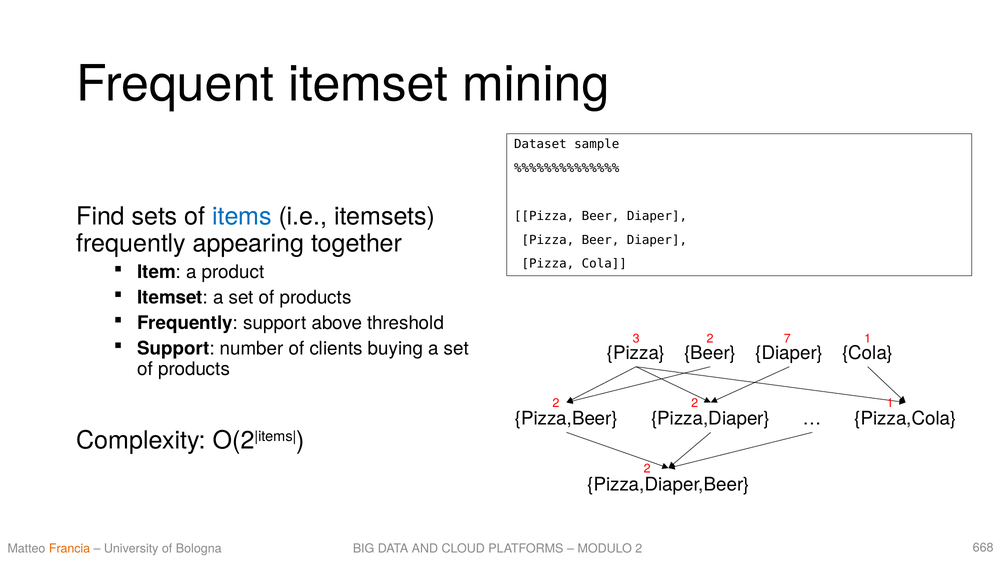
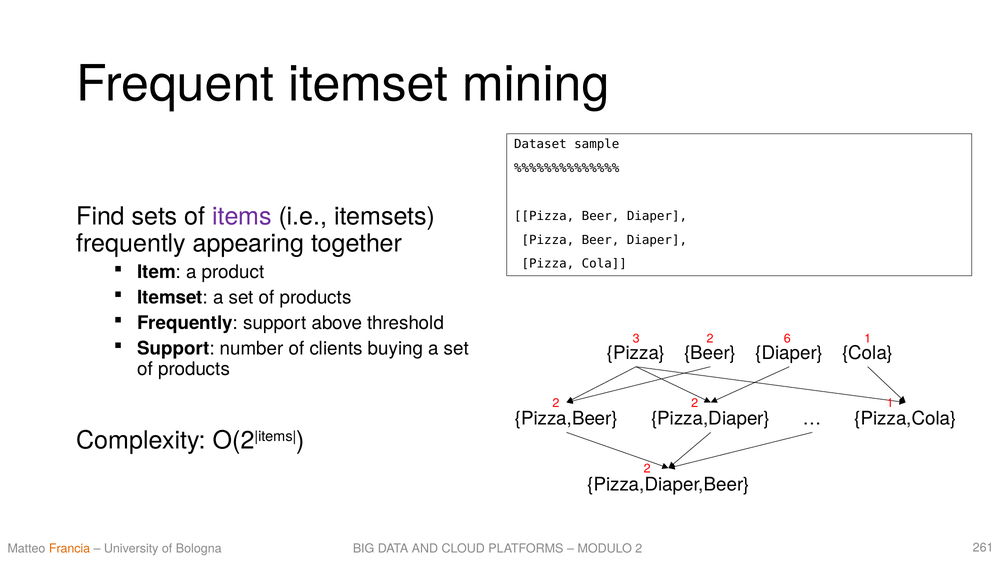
items colour: blue -> purple (242, 216)
7: 7 -> 6 (787, 339)
668: 668 -> 261 (983, 547)
